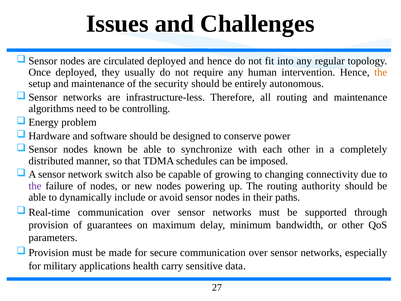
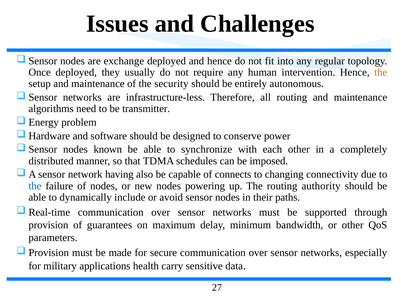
circulated: circulated -> exchange (124, 61)
controlling: controlling -> transmitter (146, 109)
switch: switch -> having (119, 174)
growing: growing -> connects (233, 174)
the colour: purple -> blue (35, 186)
